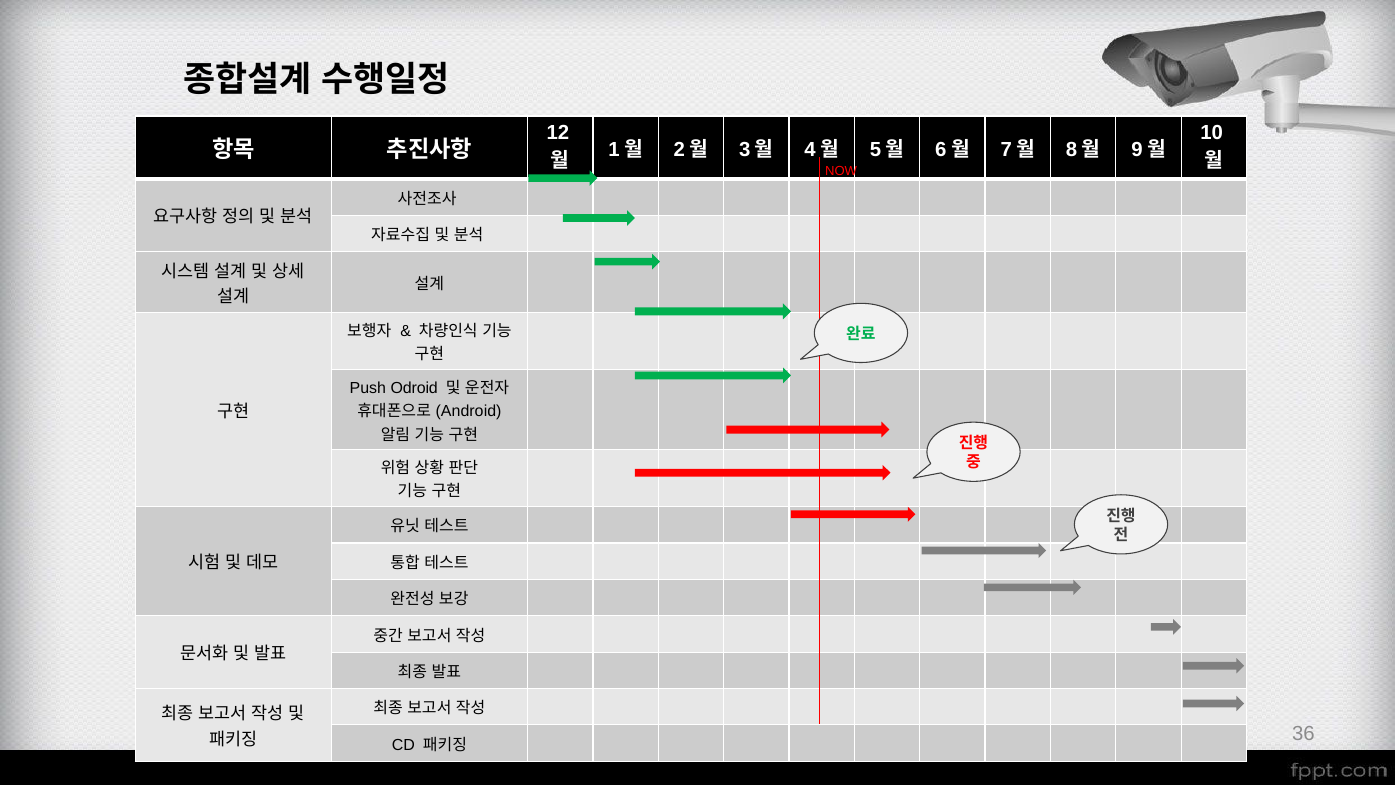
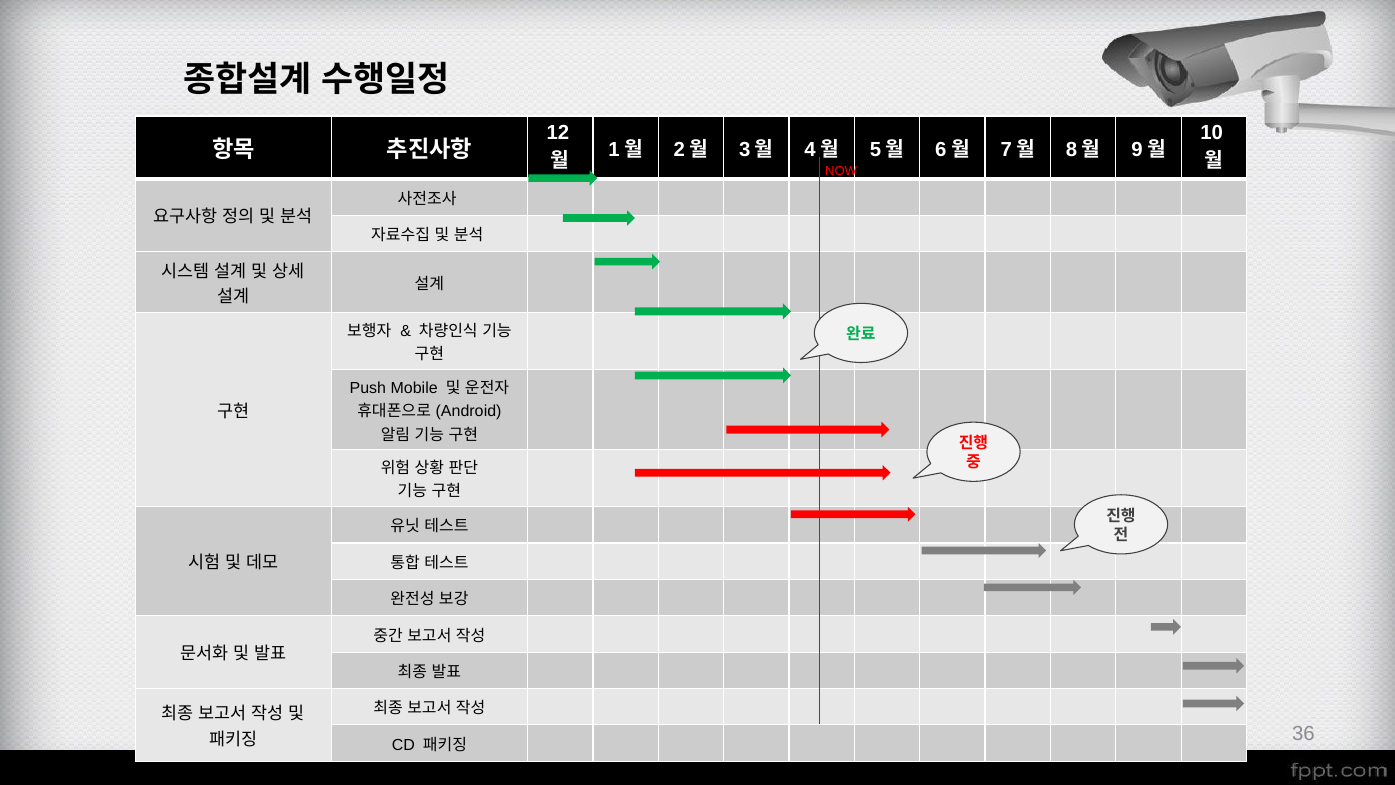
Odroid: Odroid -> Mobile (414, 388)
